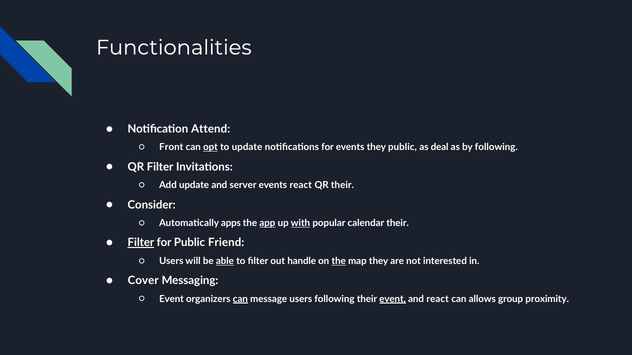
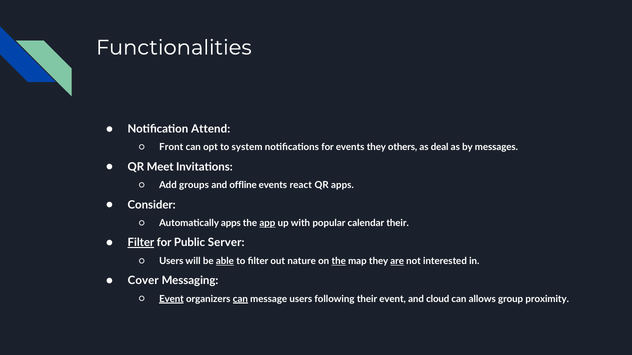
opt underline: present -> none (210, 147)
to update: update -> system (247, 147)
they public: public -> others (403, 147)
by following: following -> messages (496, 147)
QR Filter: Filter -> Meet (160, 167)
Add update: update -> groups (194, 185)
server: server -> offline (243, 185)
QR their: their -> apps (342, 185)
with underline: present -> none (300, 223)
Friend: Friend -> Server (226, 243)
handle: handle -> nature (302, 261)
are underline: none -> present (397, 261)
Event underline: none -> present (171, 299)
event underline: present -> none (393, 299)
and react: react -> cloud (438, 299)
